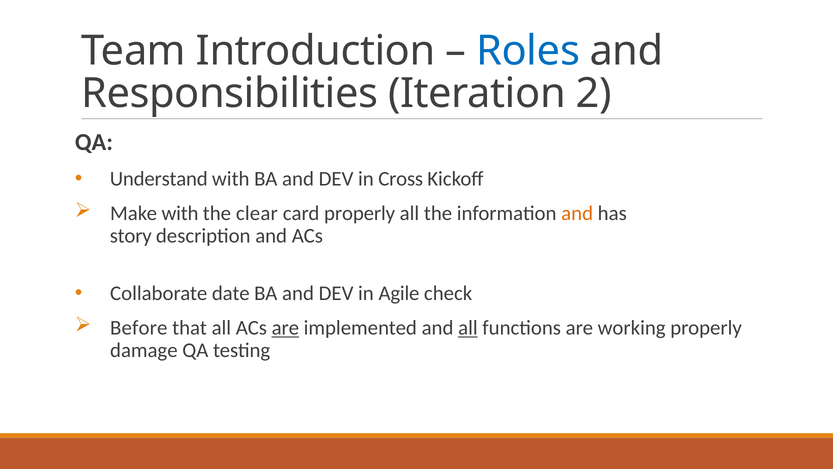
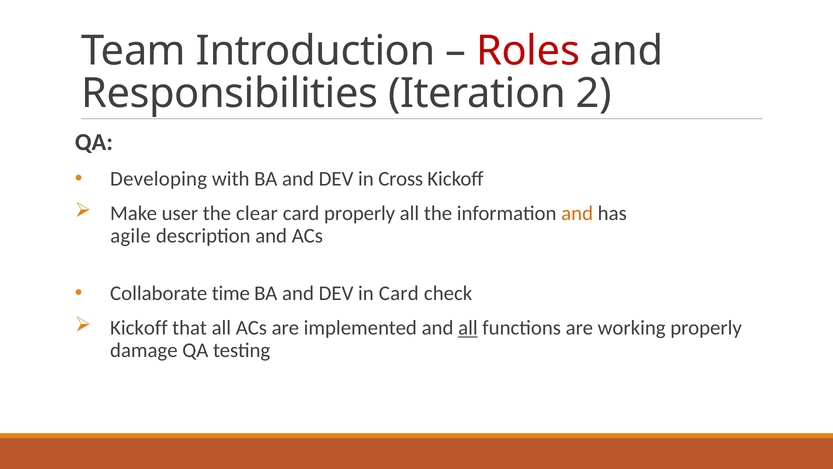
Roles colour: blue -> red (528, 51)
Understand: Understand -> Developing (159, 179)
Make with: with -> user (180, 213)
story: story -> agile (131, 236)
date: date -> time (231, 293)
in Agile: Agile -> Card (399, 293)
Before: Before -> Kickoff (139, 328)
are underline: present -> none (285, 328)
